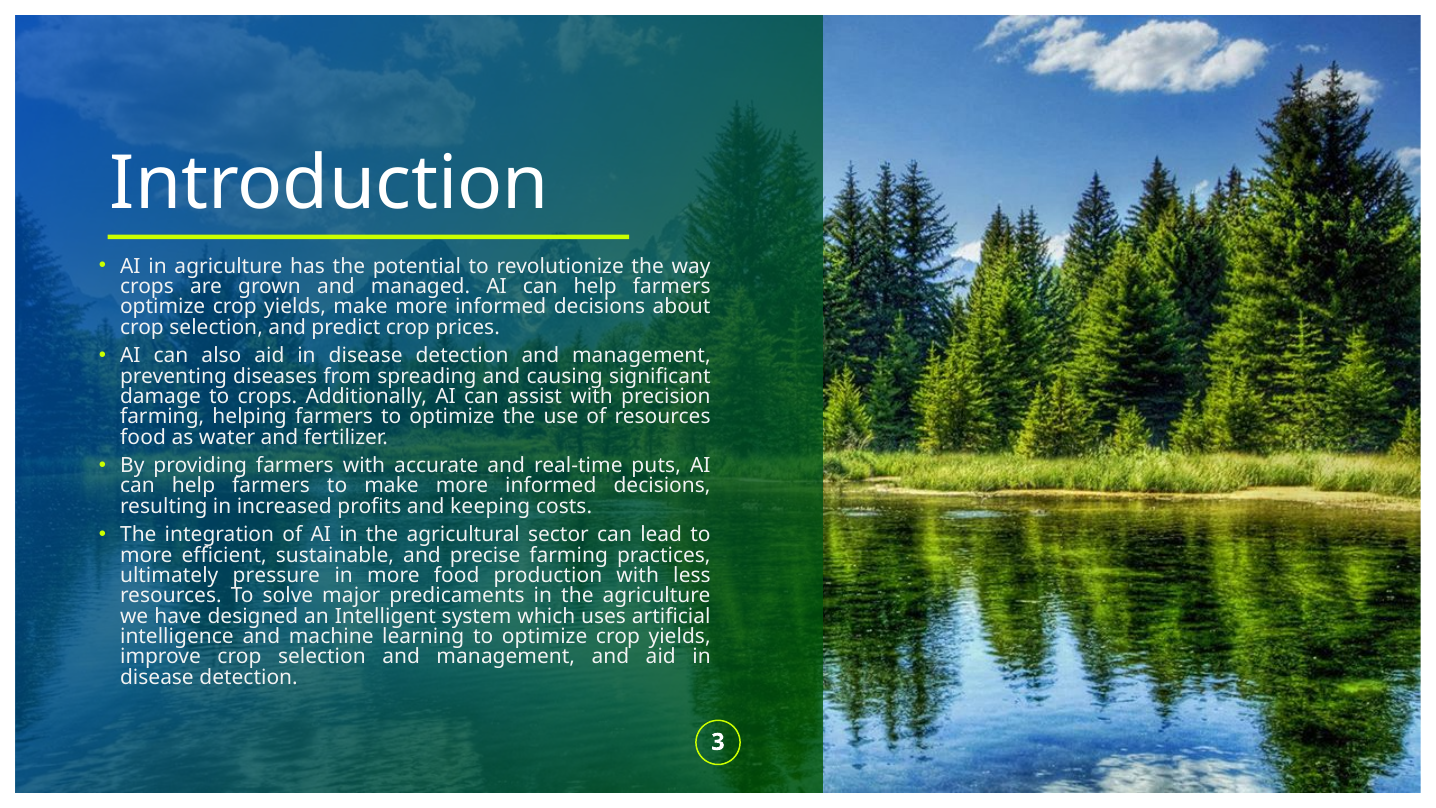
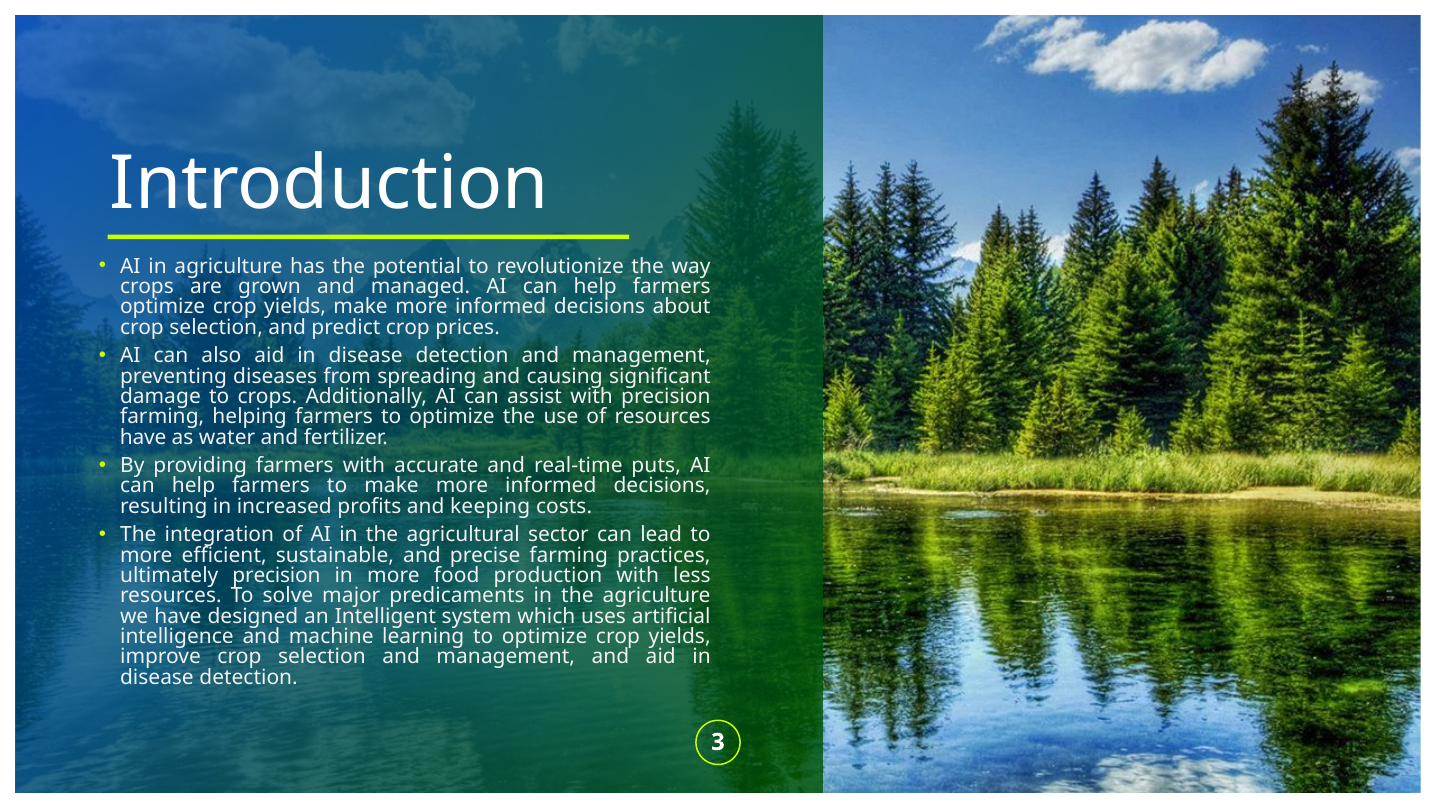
food: food -> have (143, 437)
ultimately pressure: pressure -> precision (276, 575)
